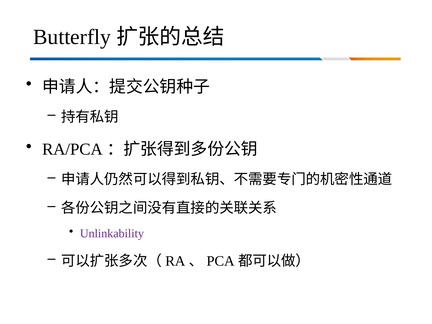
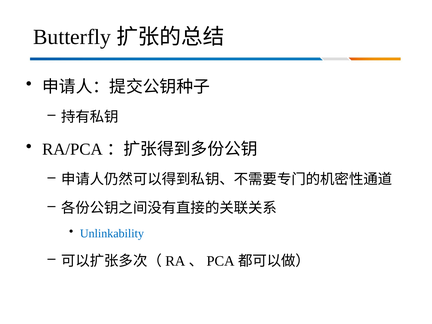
Unlinkability colour: purple -> blue (112, 233)
